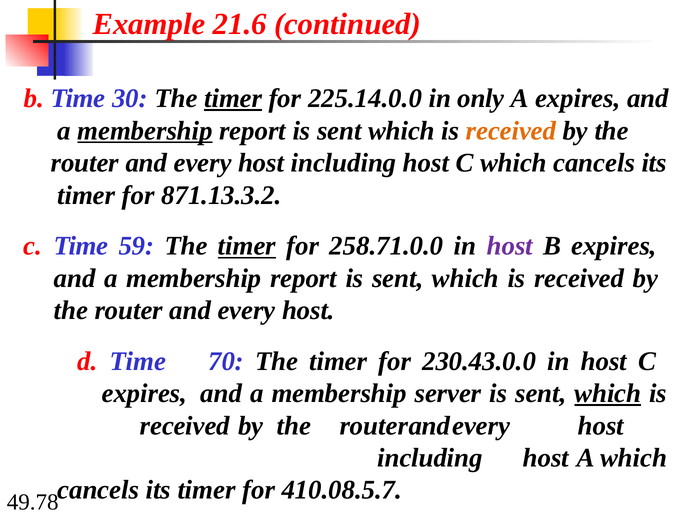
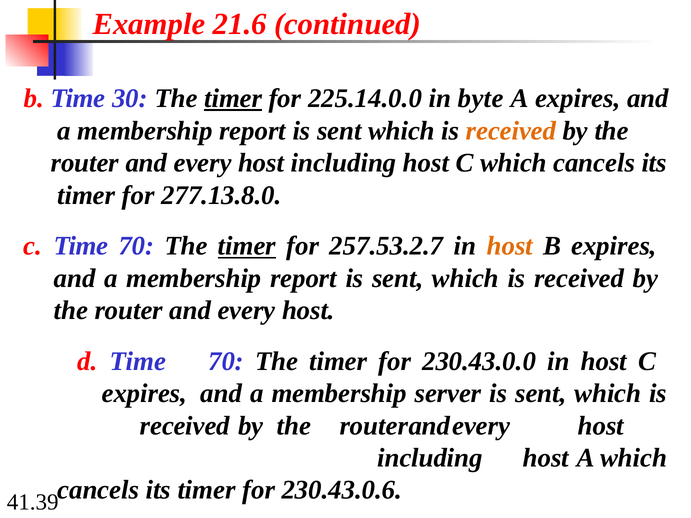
only: only -> byte (481, 99)
membership underline: present -> none (145, 131)
871.13.3.2: 871.13.3.2 -> 277.13.8.0 (221, 195)
c Time 59: 59 -> 70 (136, 246)
258.71.0.0: 258.71.0.0 -> 257.53.2.7 (386, 246)
host colour: purple -> orange (510, 246)
which underline: present -> none (608, 394)
410.08.5.7: 410.08.5.7 -> 230.43.0.6 (342, 490)
49.78: 49.78 -> 41.39 (33, 503)
